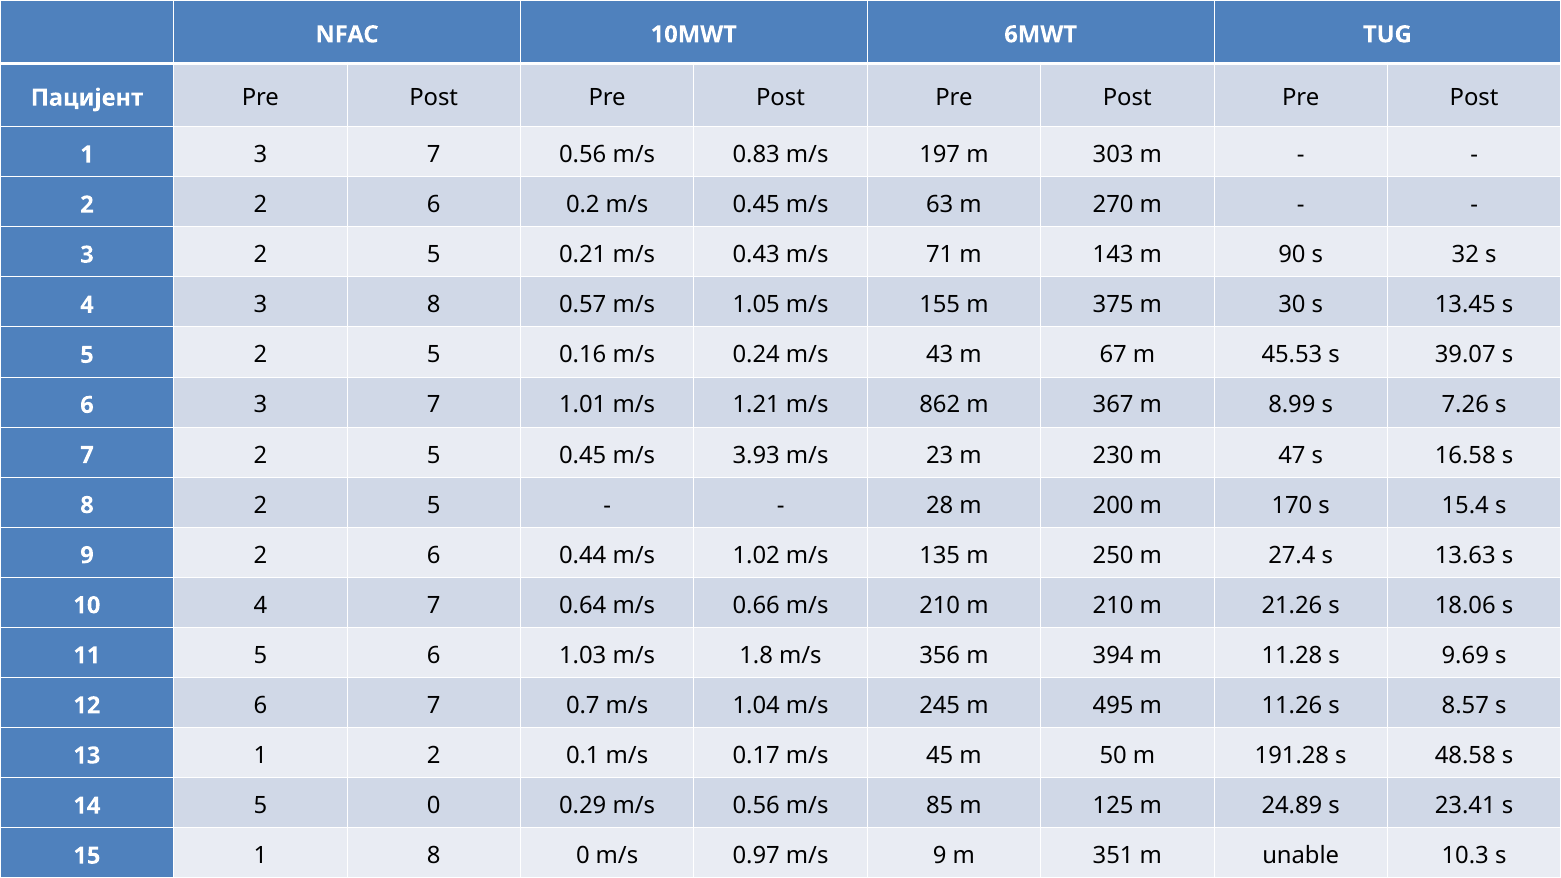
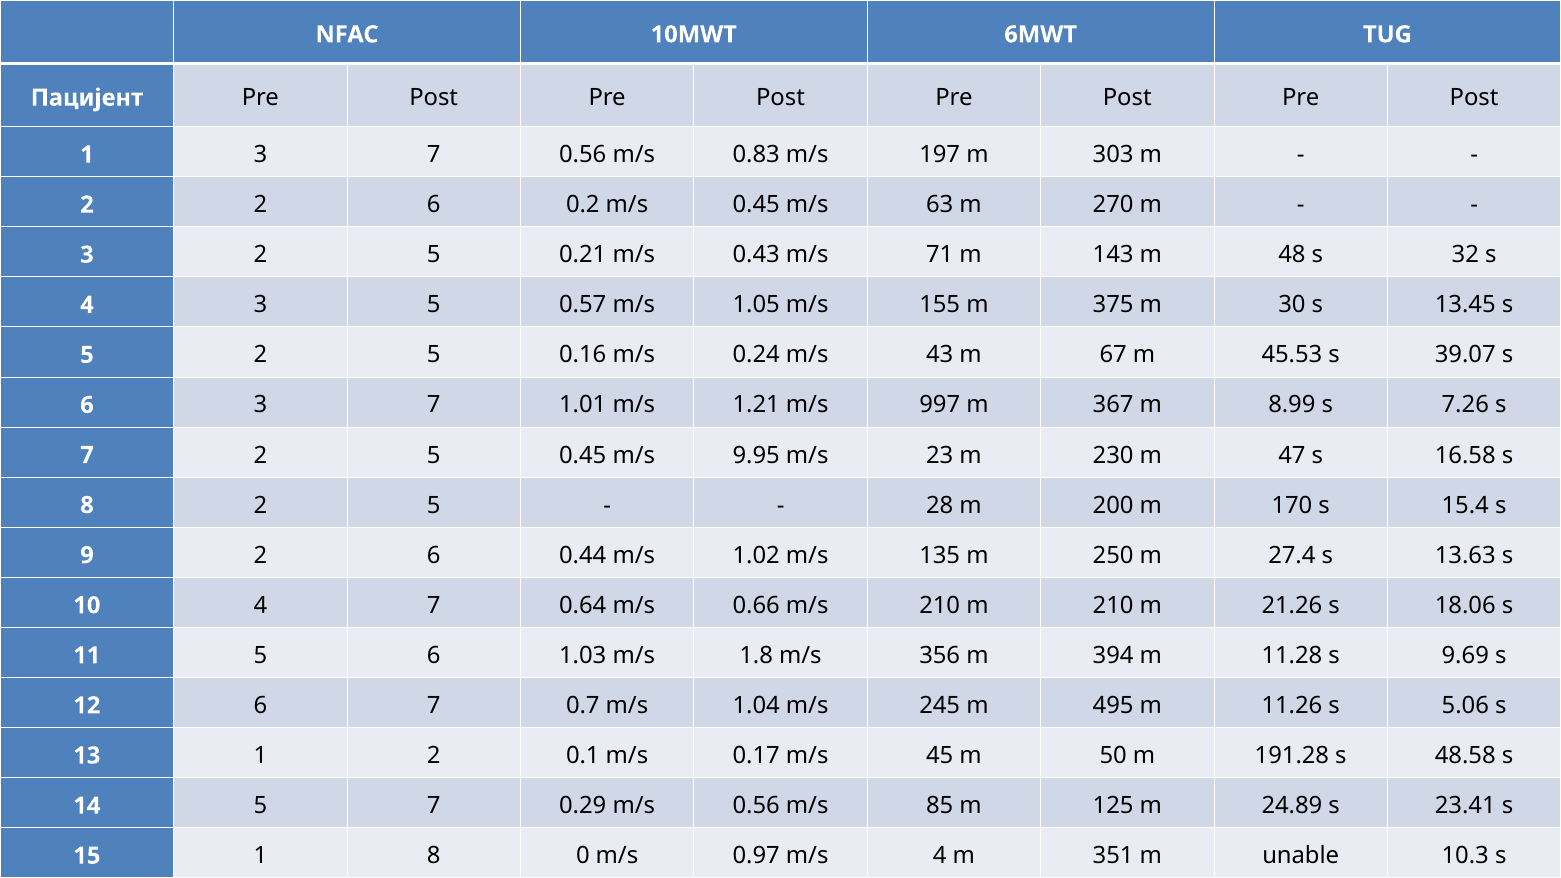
90: 90 -> 48 (1292, 255)
3 8: 8 -> 5 (434, 305)
862: 862 -> 997 (940, 405)
3.93: 3.93 -> 9.95 (756, 455)
8.57: 8.57 -> 5.06 (1465, 706)
5 0: 0 -> 7 (434, 806)
m/s 9: 9 -> 4 (940, 856)
